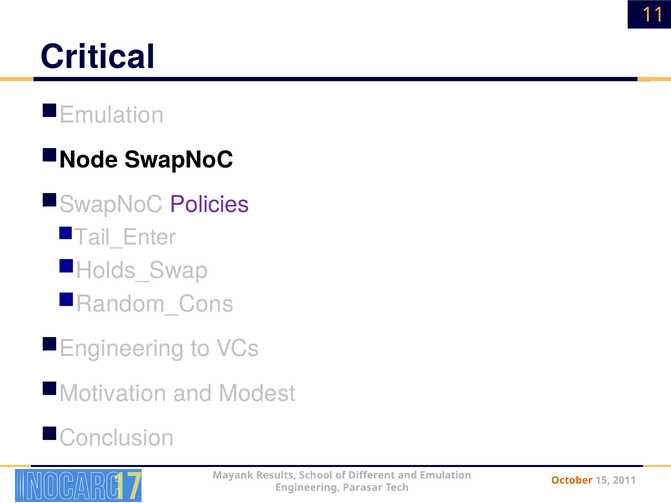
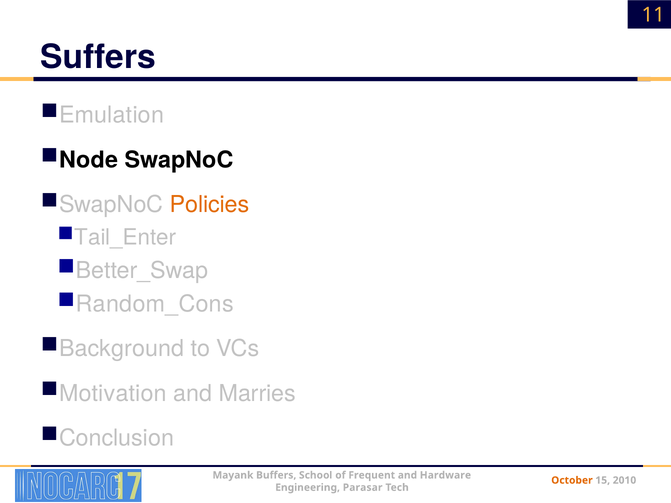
Critical: Critical -> Suffers (98, 57)
Policies colour: purple -> orange (210, 205)
Holds_Swap: Holds_Swap -> Better_Swap (142, 271)
Engineering: Engineering -> Background (122, 349)
Modest: Modest -> Marries (257, 394)
Results: Results -> Buffers (276, 475)
Different: Different -> Frequent (372, 475)
and Emulation: Emulation -> Hardware (445, 475)
2011: 2011 -> 2010 (624, 481)
